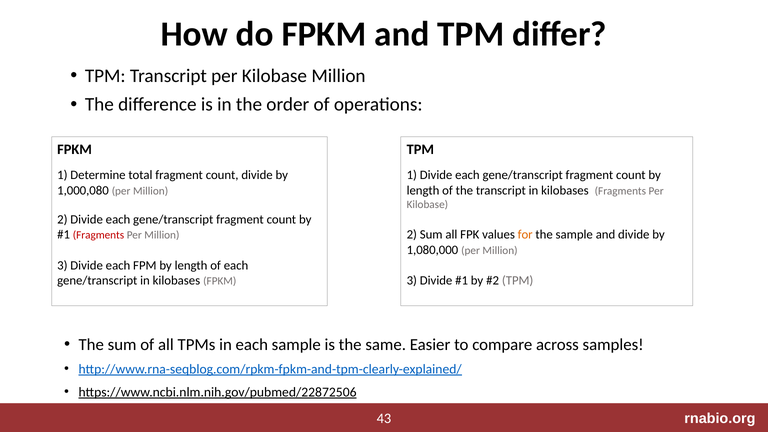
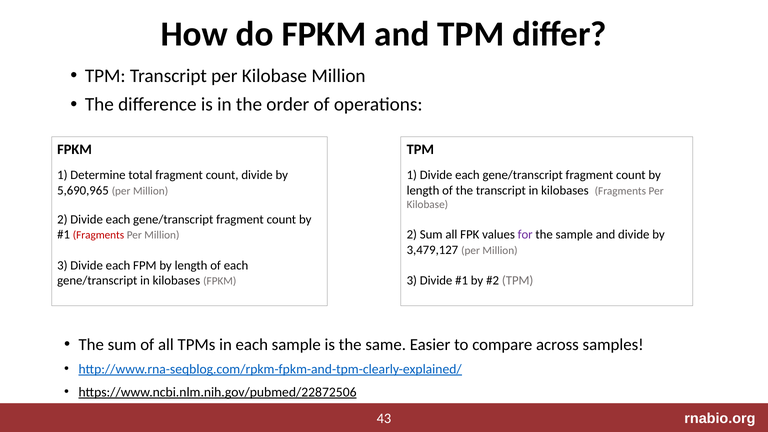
1,000,080: 1,000,080 -> 5,690,965 (83, 190)
for colour: orange -> purple (525, 235)
1,080,000: 1,080,000 -> 3,479,127 (432, 250)
